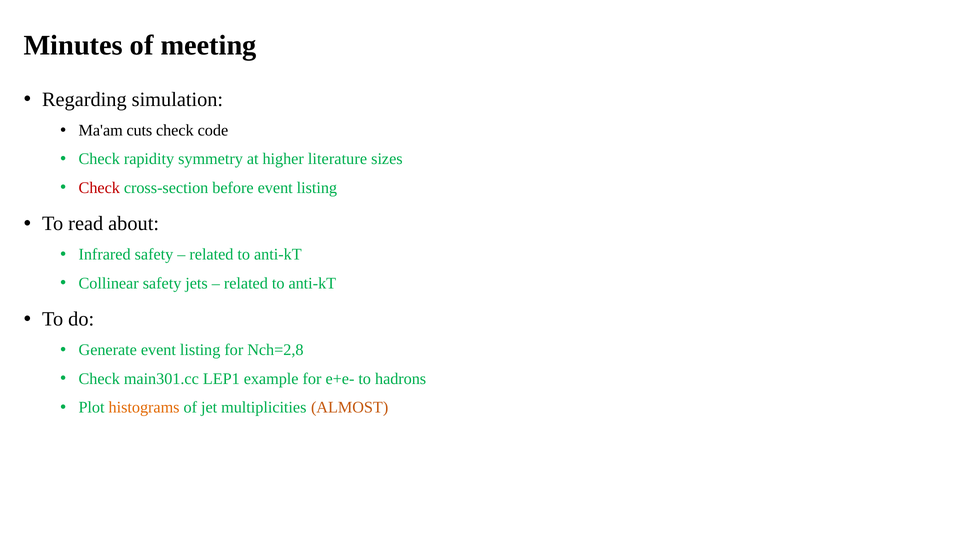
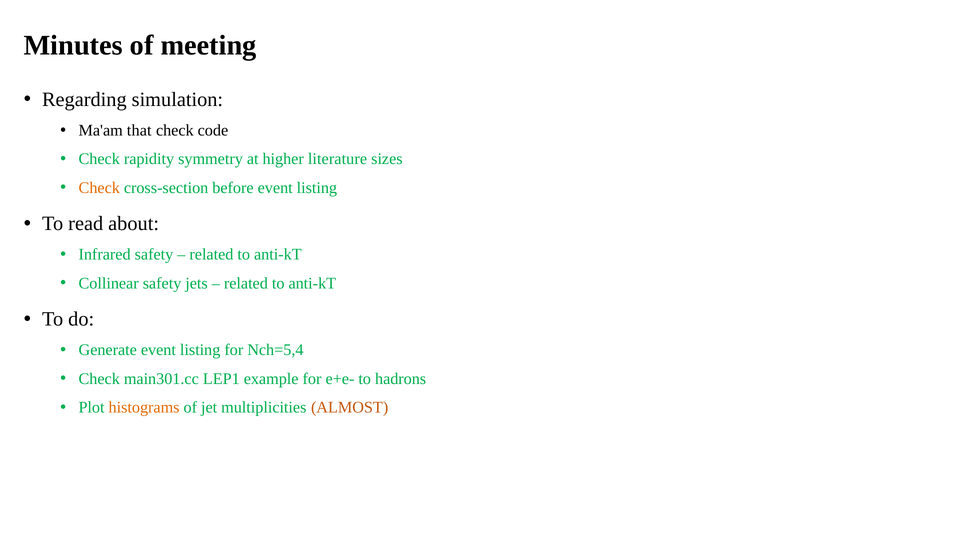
cuts: cuts -> that (139, 130)
Check colour: red -> orange (99, 188)
Nch=2,8: Nch=2,8 -> Nch=5,4 (275, 350)
